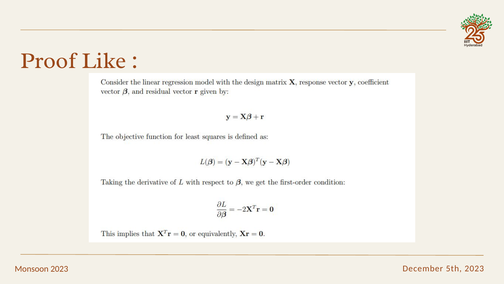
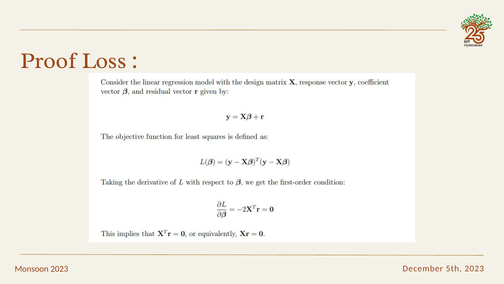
Like: Like -> Loss (104, 61)
